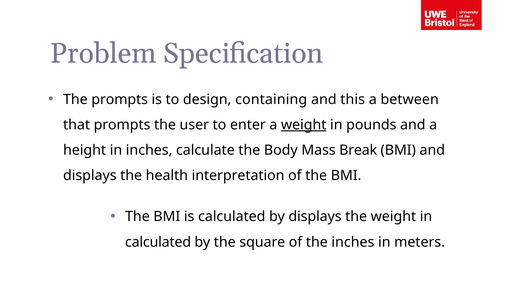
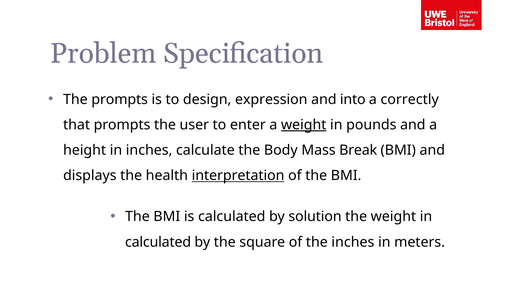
containing: containing -> expression (271, 99)
this: this -> into (353, 99)
between: between -> correctly (410, 99)
interpretation underline: none -> present (238, 176)
by displays: displays -> solution (315, 217)
